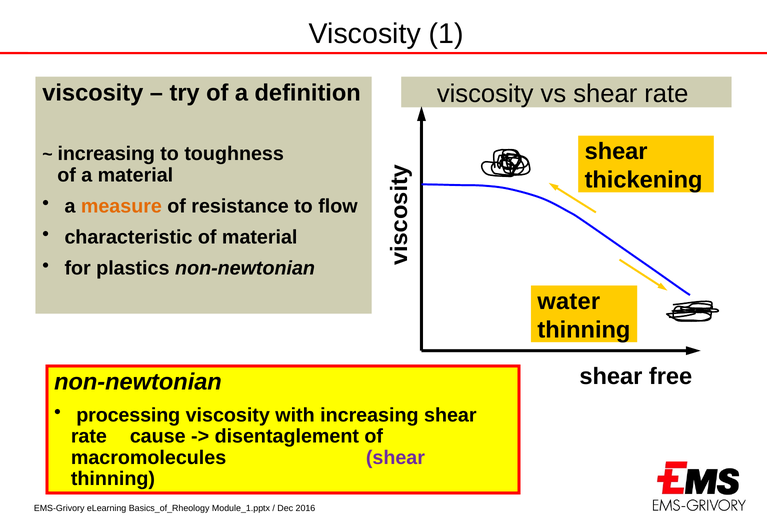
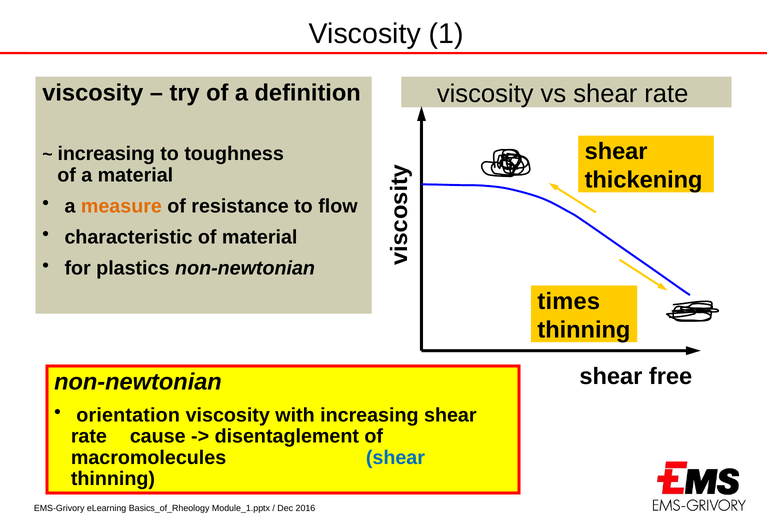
water: water -> times (569, 301)
processing: processing -> orientation (128, 415)
shear colour: purple -> blue (395, 458)
